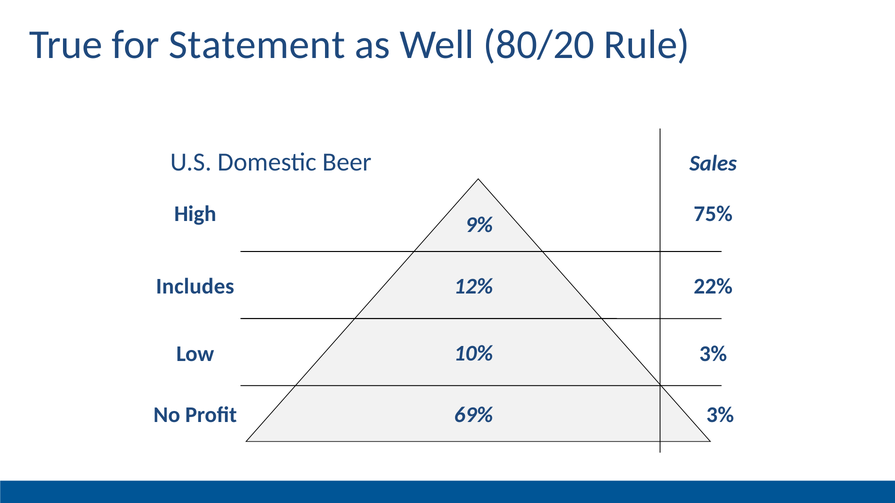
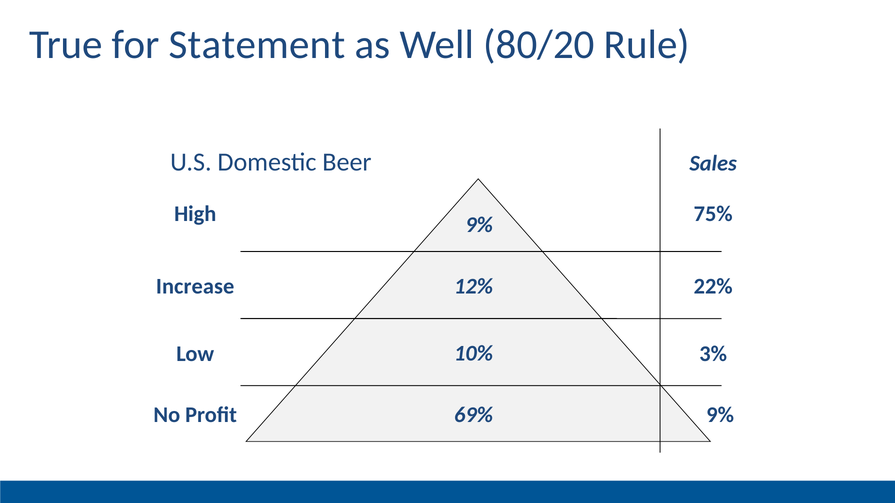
Includes: Includes -> Increase (195, 287)
3%: 3% -> 9% (720, 415)
